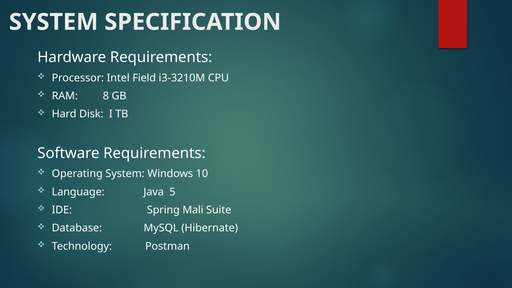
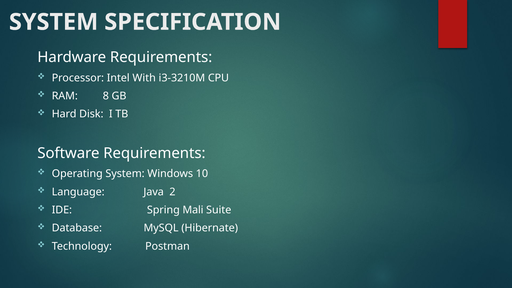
Field: Field -> With (144, 78)
5: 5 -> 2 (172, 192)
